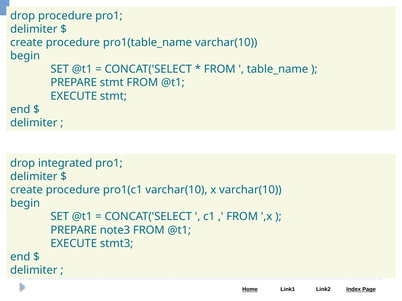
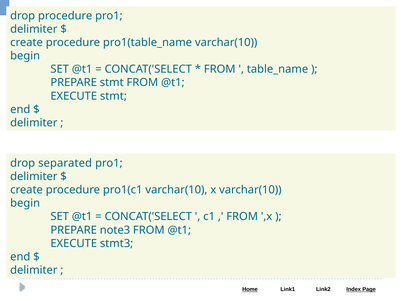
integrated: integrated -> separated (65, 163)
